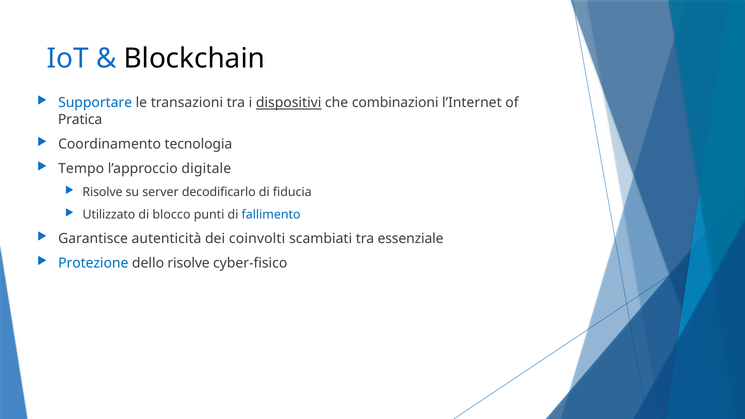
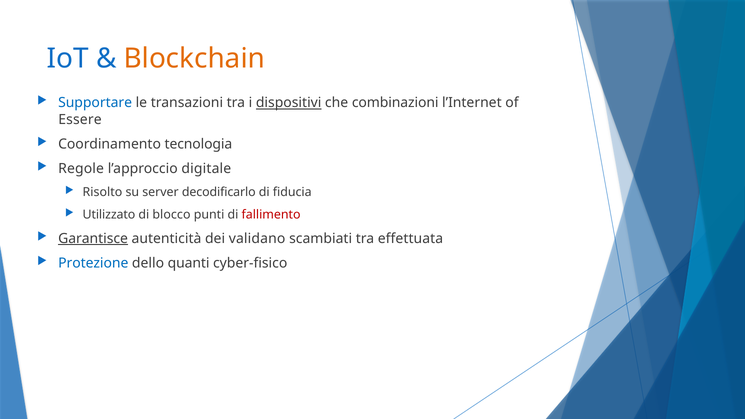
Blockchain colour: black -> orange (194, 59)
Pratica: Pratica -> Essere (80, 120)
Tempo: Tempo -> Regole (81, 169)
Risolve: Risolve -> Risolto (102, 192)
fallimento colour: blue -> red (271, 215)
Garantisce underline: none -> present (93, 239)
coinvolti: coinvolti -> validano (257, 239)
essenziale: essenziale -> effettuata (410, 239)
dello risolve: risolve -> quanti (189, 263)
